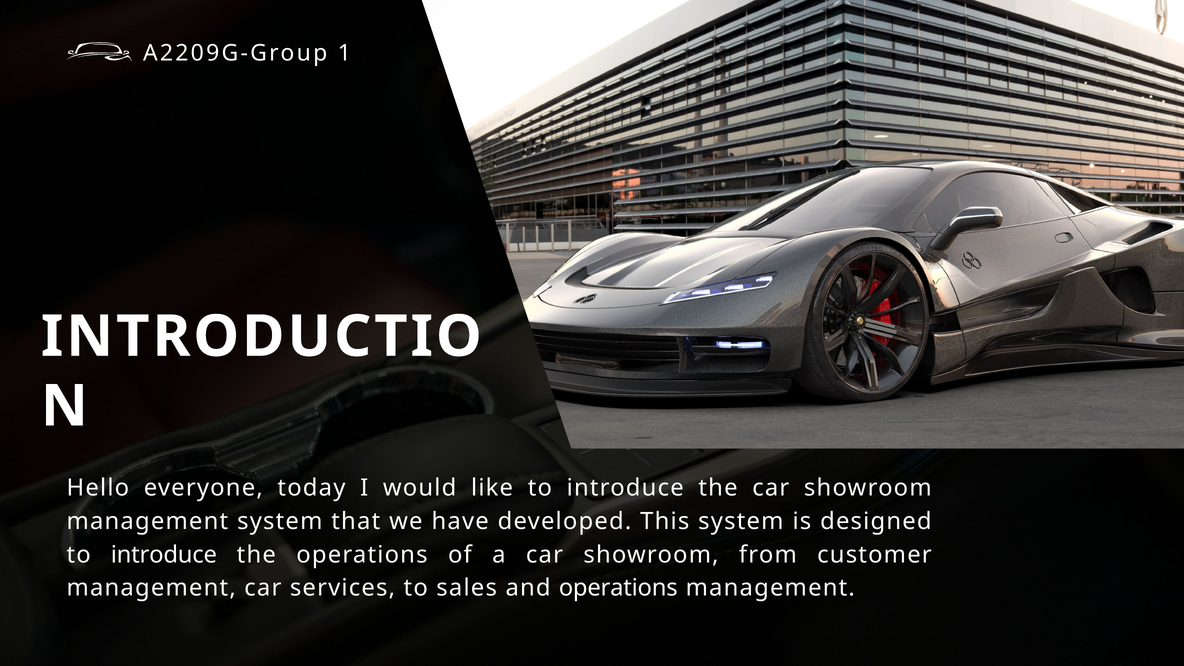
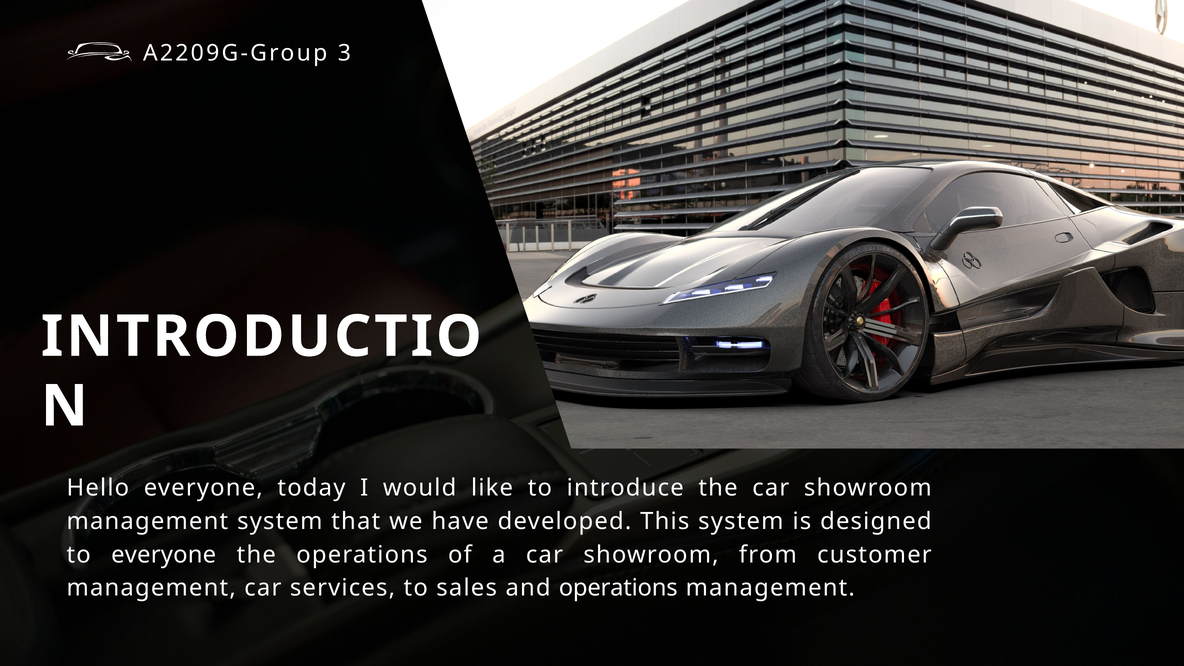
1: 1 -> 3 (344, 53)
introduce: introduce -> everyone (164, 555)
